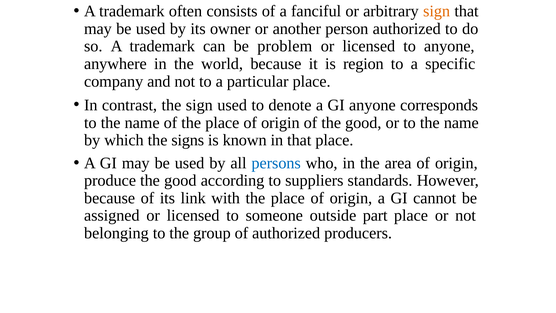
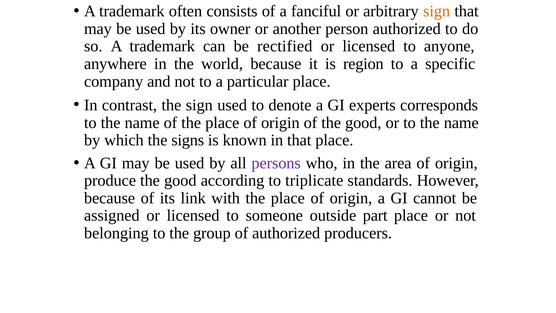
problem: problem -> rectified (285, 46)
GI anyone: anyone -> experts (372, 105)
persons colour: blue -> purple (276, 163)
suppliers: suppliers -> triplicate (314, 180)
